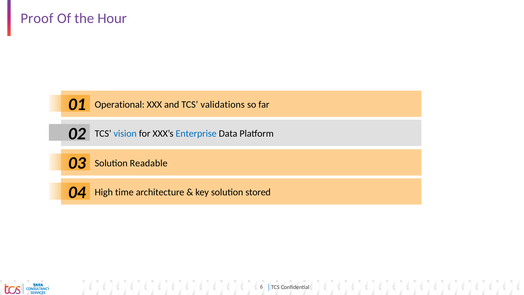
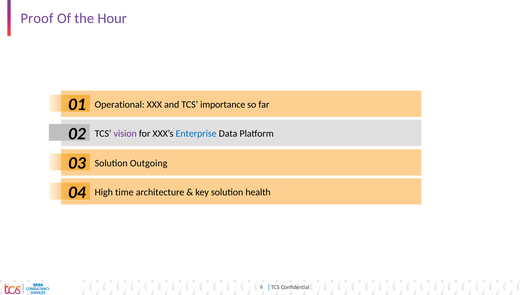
validations: validations -> importance (223, 104)
vision colour: blue -> purple (125, 133)
Readable: Readable -> Outgoing (149, 163)
stored: stored -> health (258, 192)
